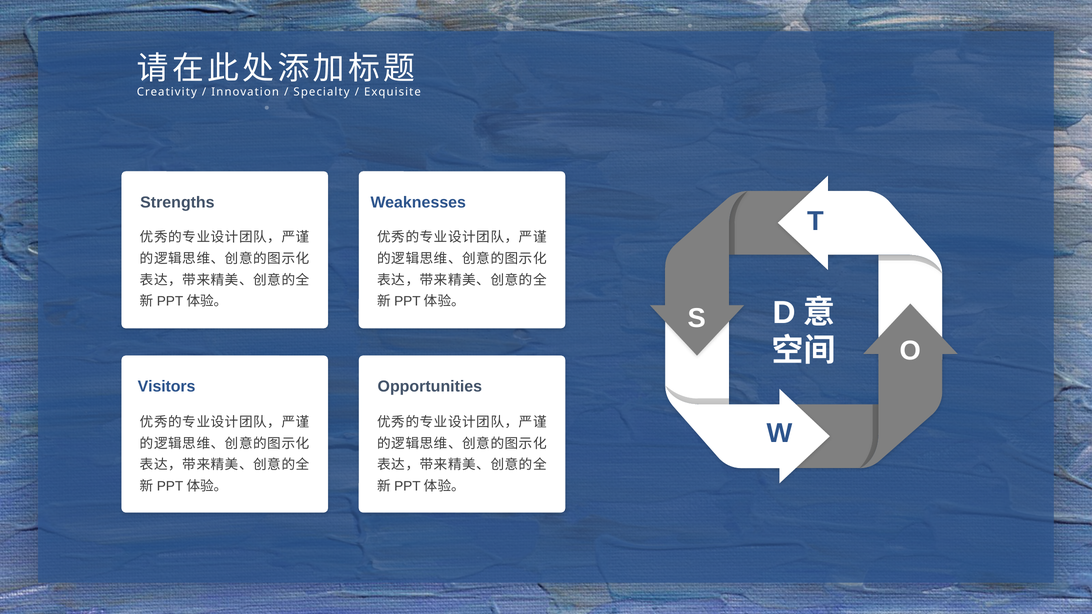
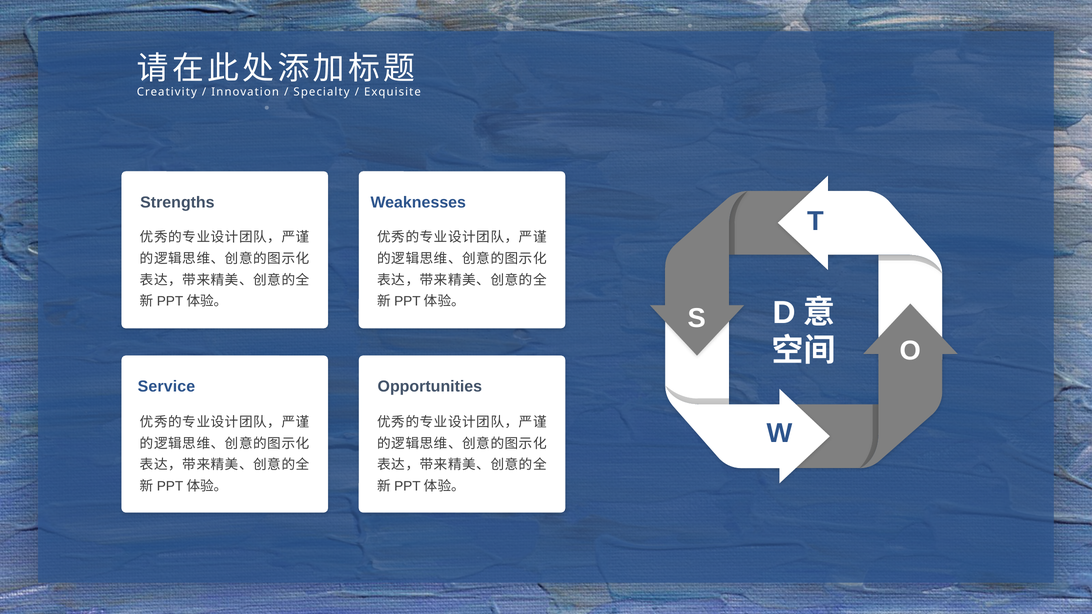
Visitors: Visitors -> Service (166, 387)
